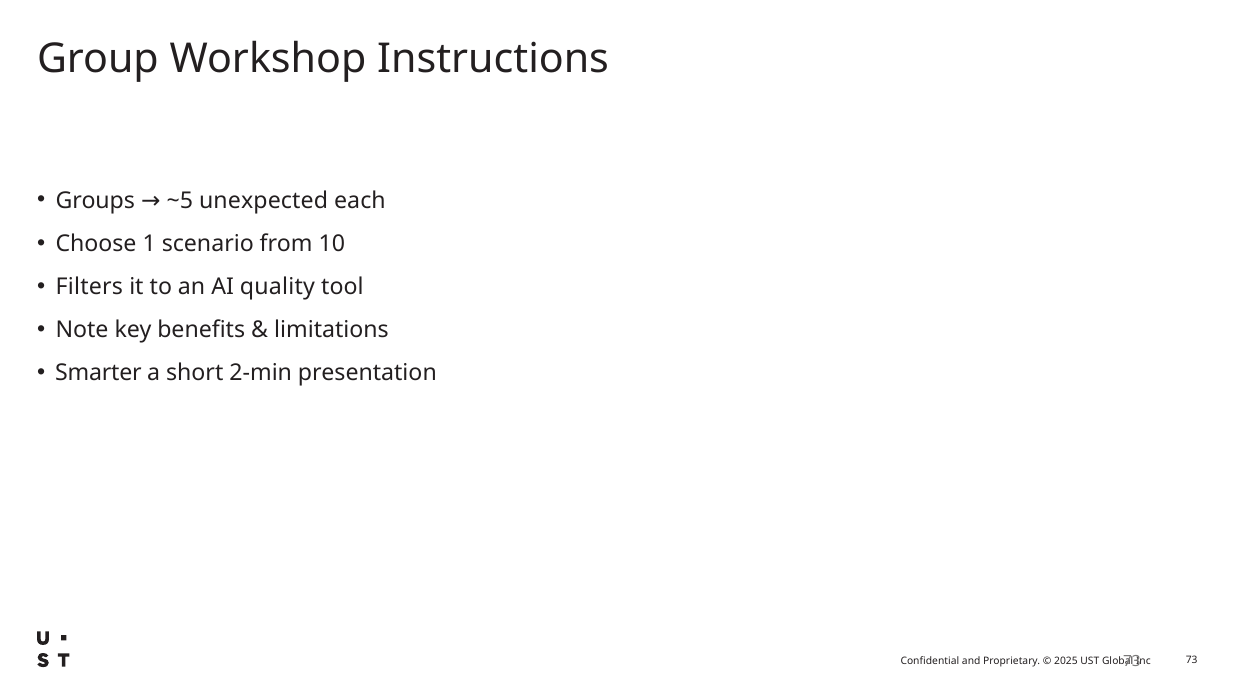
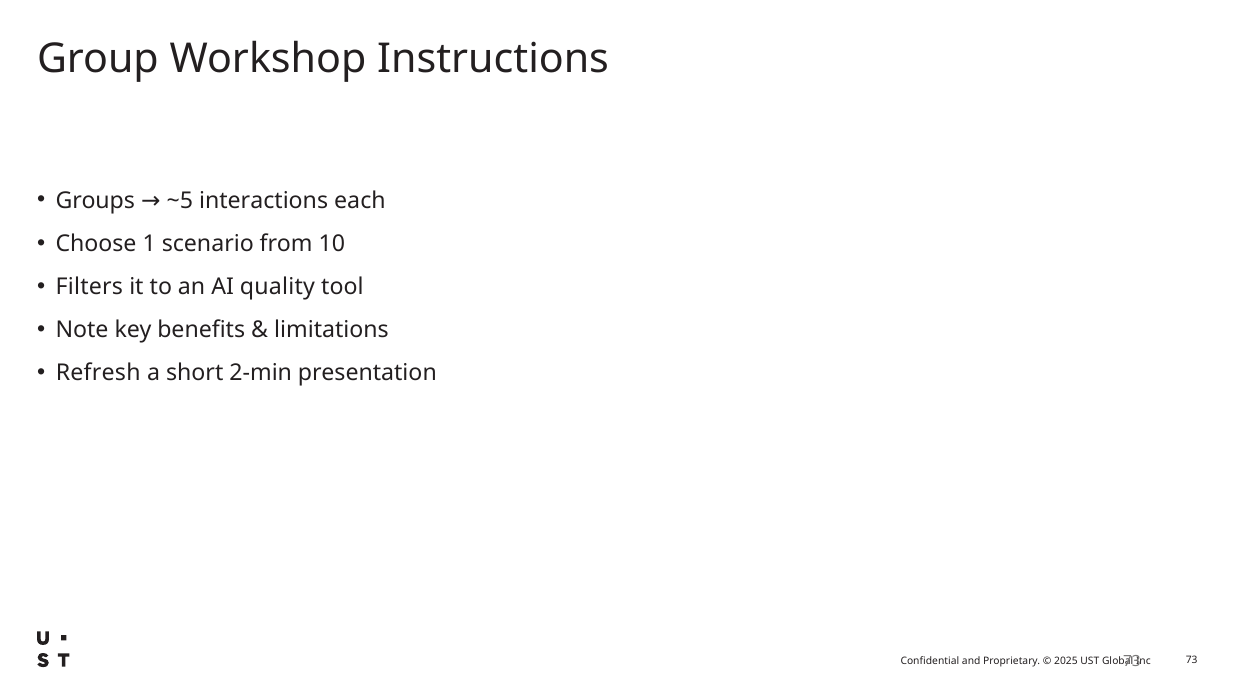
unexpected: unexpected -> interactions (264, 201)
Smarter: Smarter -> Refresh (98, 374)
